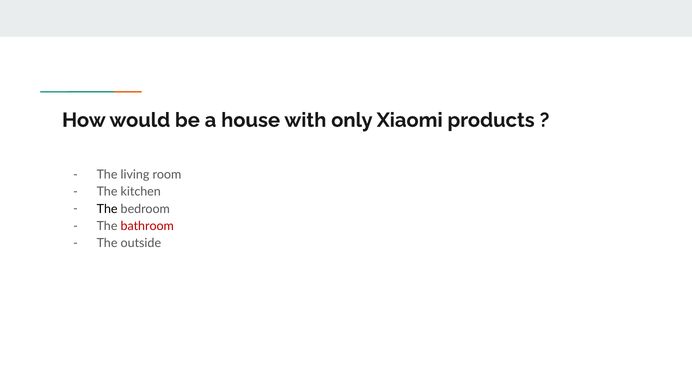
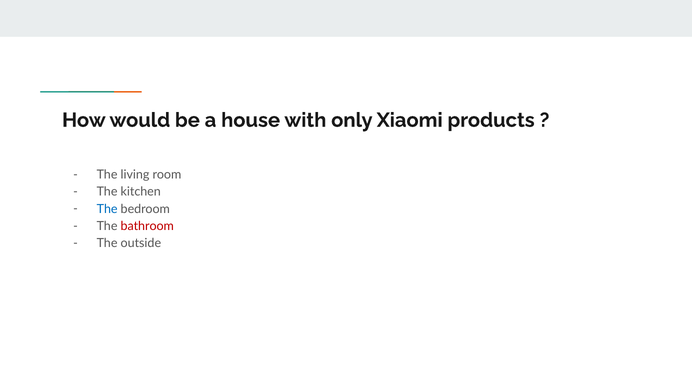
The colour: black -> blue (107, 209)
